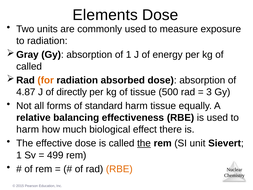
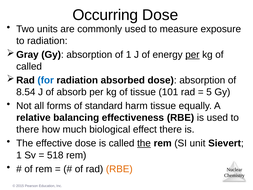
Elements: Elements -> Occurring (105, 15)
per underline: none -> present (192, 55)
for colour: orange -> blue (46, 80)
4.87: 4.87 -> 8.54 (26, 92)
directly: directly -> absorb (72, 92)
500: 500 -> 101 (168, 92)
3: 3 -> 5 (209, 92)
harm: harm -> there (28, 129)
499: 499 -> 518 (55, 155)
